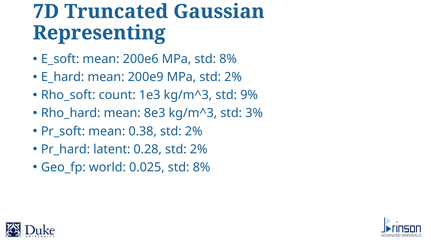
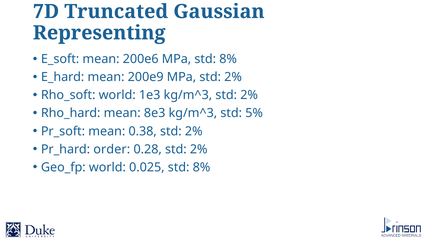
Rho_soft count: count -> world (117, 95)
kg/m^3 std 9%: 9% -> 2% (249, 95)
3%: 3% -> 5% (254, 113)
latent: latent -> order (112, 150)
